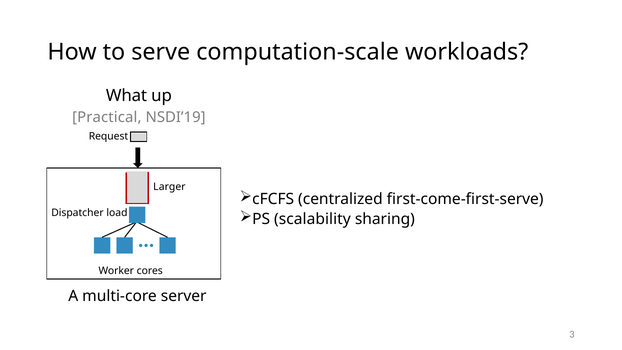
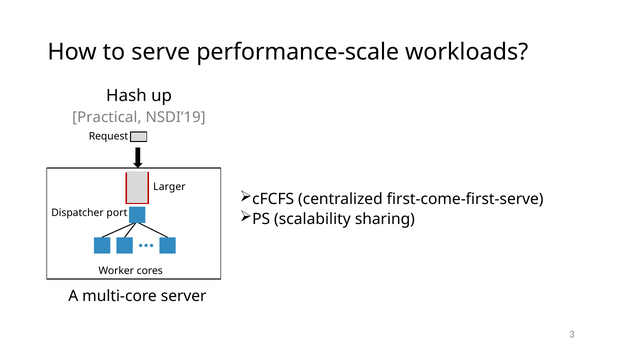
computation-scale: computation-scale -> performance-scale (298, 52)
What: What -> Hash (126, 96)
load: load -> port (117, 213)
